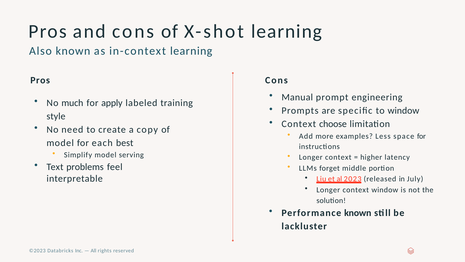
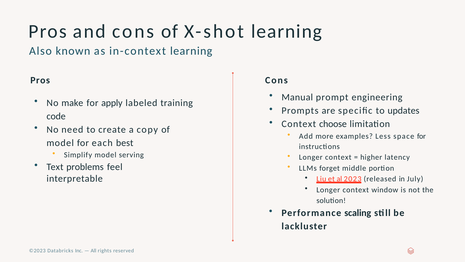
much: much -> make (72, 103)
to window: window -> updates (404, 111)
style: style -> code (56, 116)
Performance known: known -> scaling (358, 213)
